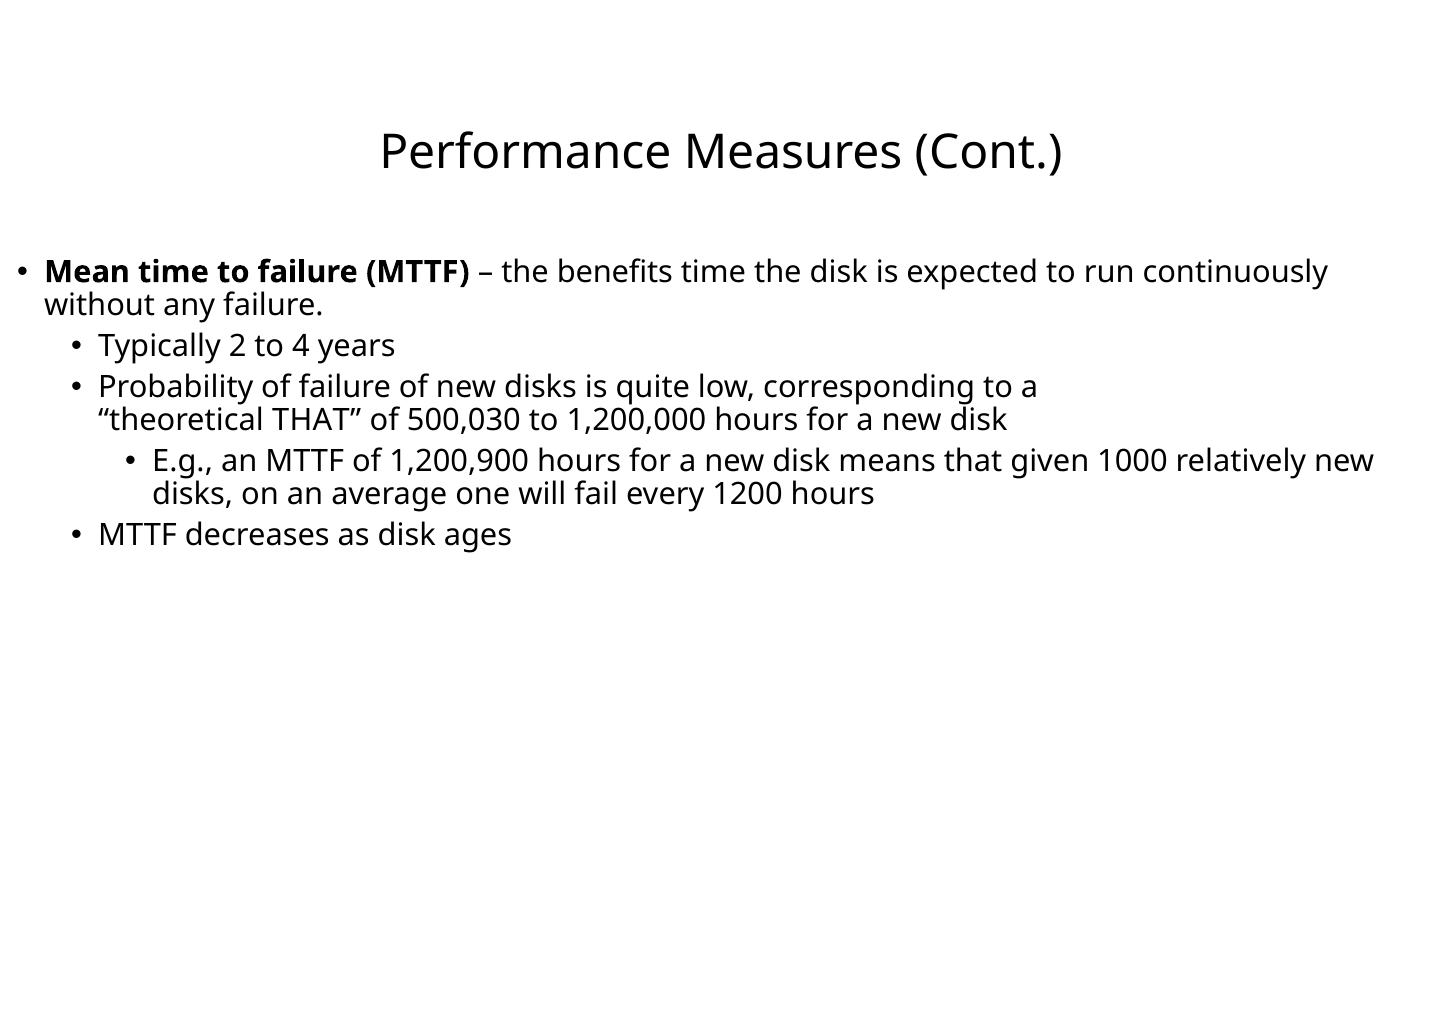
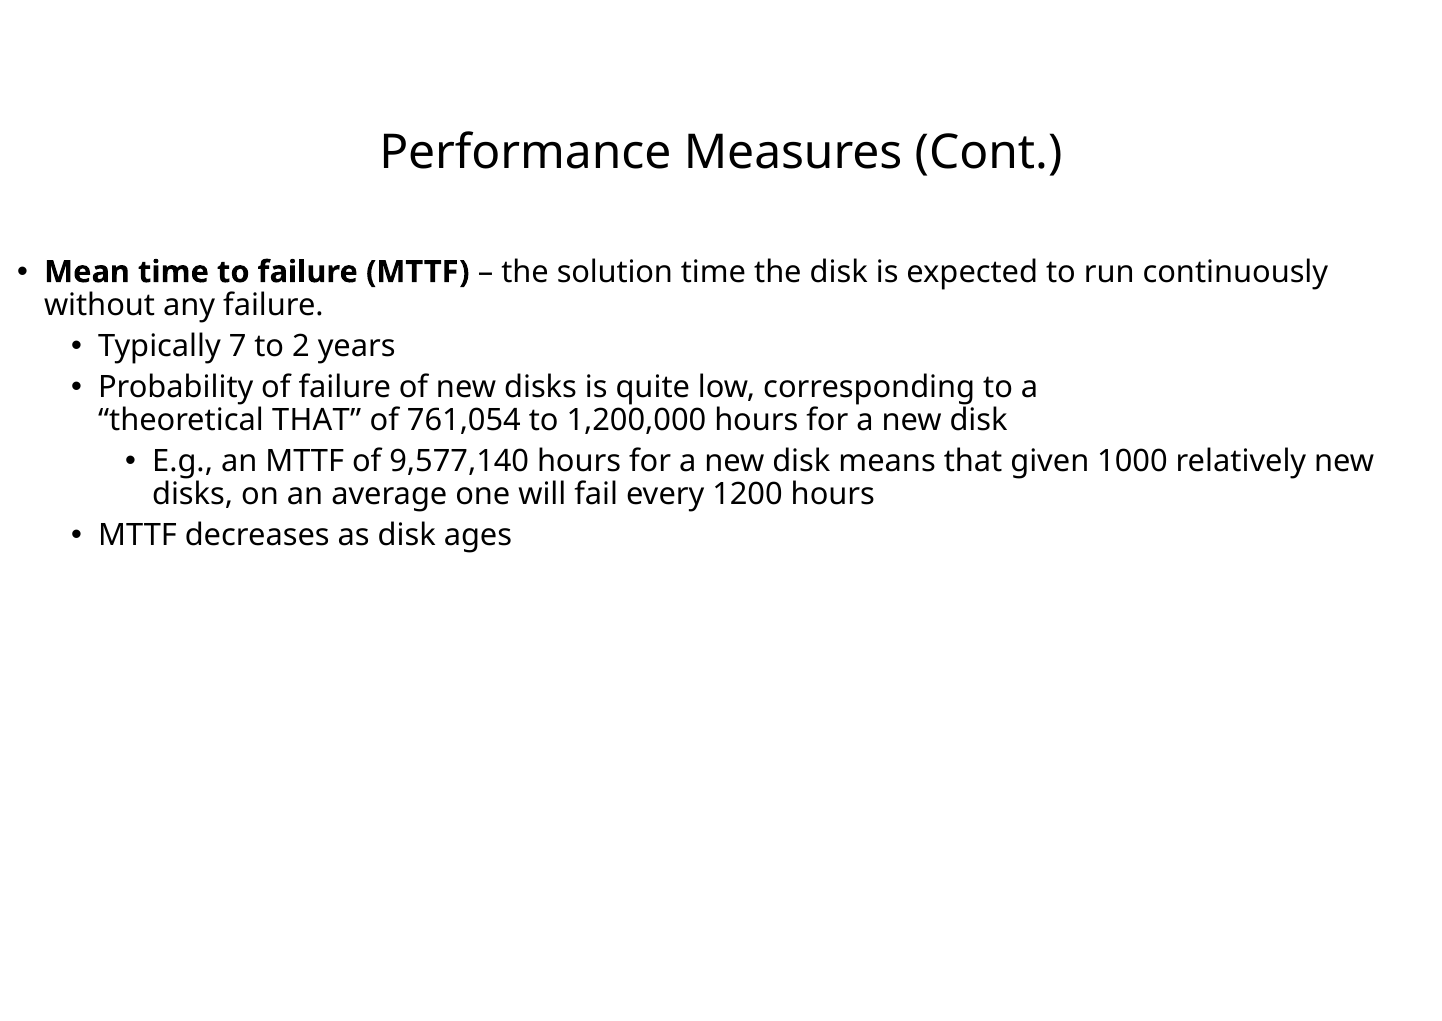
benefits: benefits -> solution (615, 272)
2: 2 -> 7 (238, 346)
4: 4 -> 2 (301, 346)
500,030: 500,030 -> 761,054 (464, 420)
1,200,900: 1,200,900 -> 9,577,140 (459, 461)
